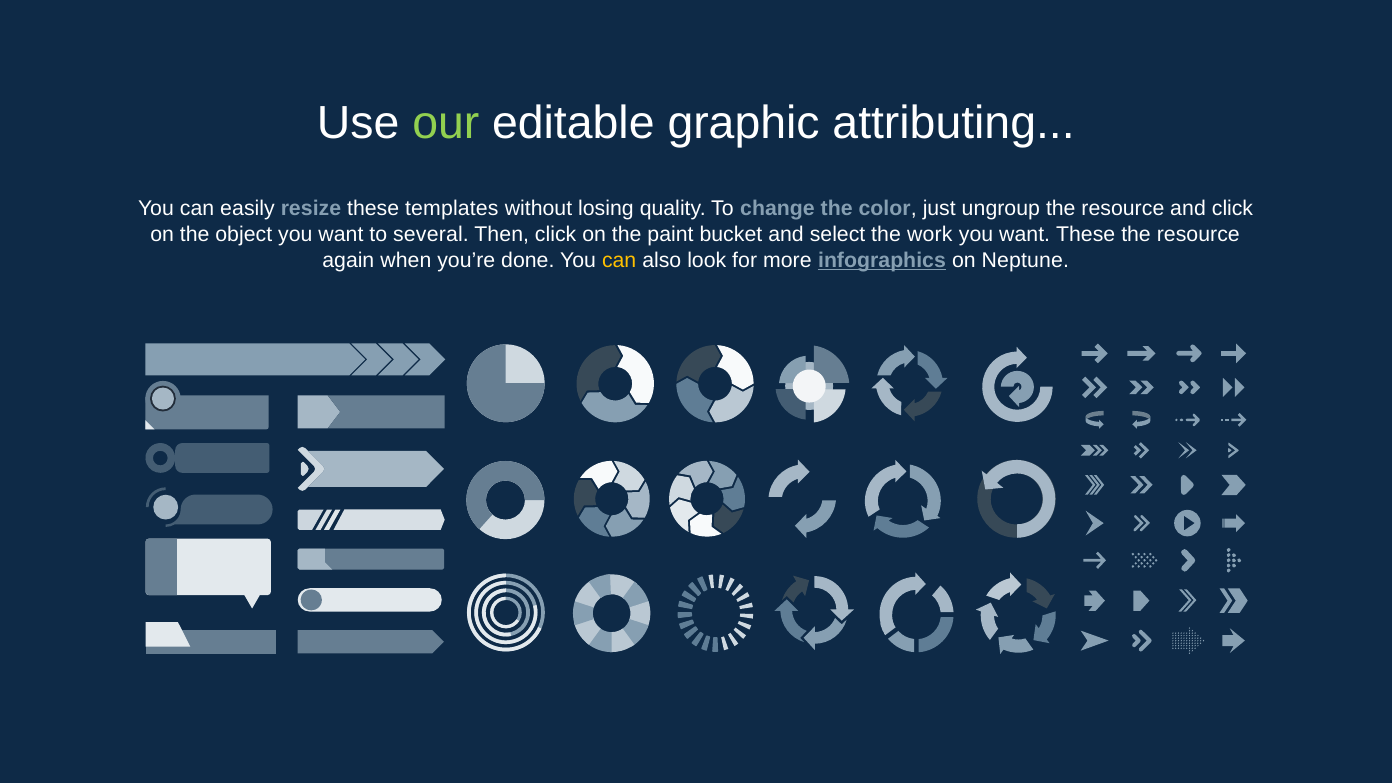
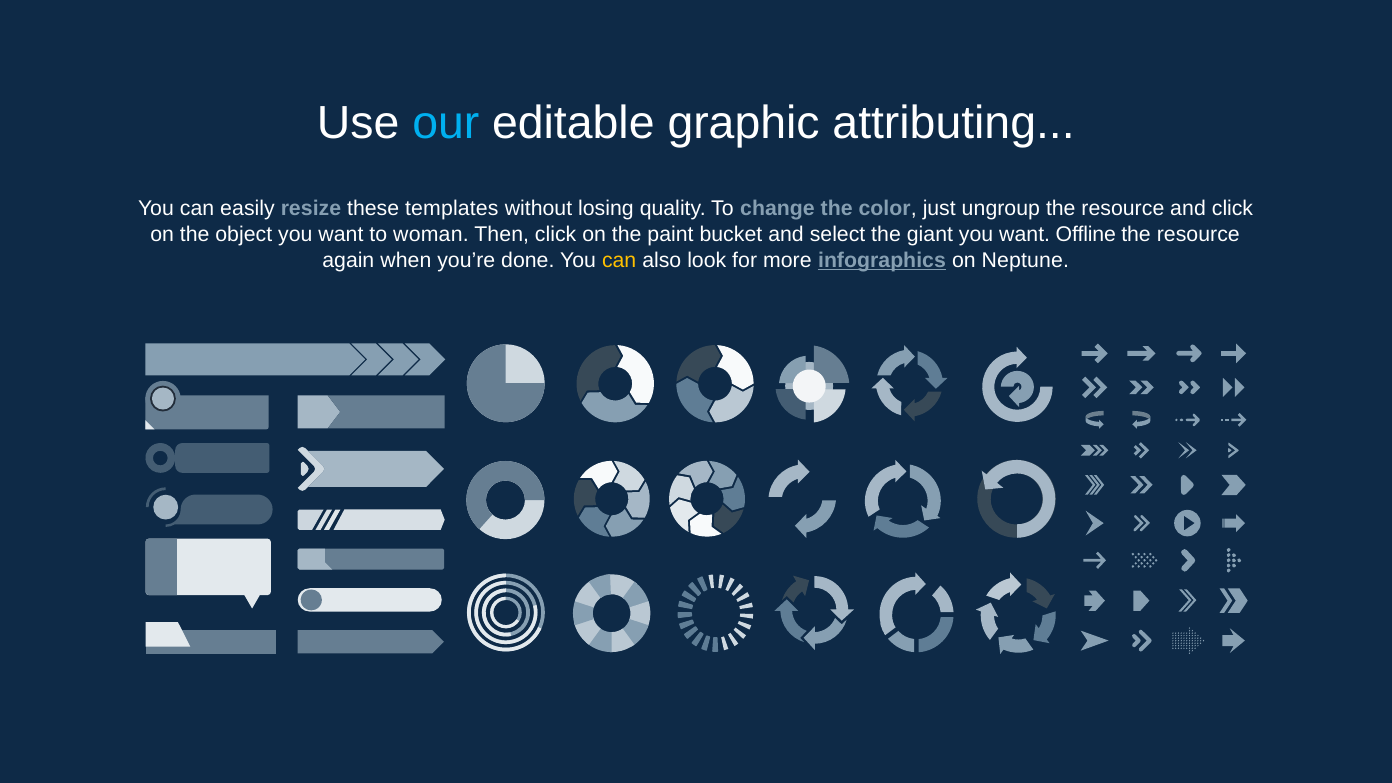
our colour: light green -> light blue (446, 123)
several: several -> woman (431, 235)
work: work -> giant (930, 235)
want These: These -> Offline (1086, 235)
